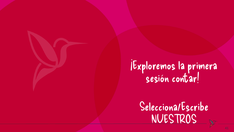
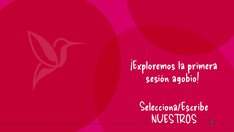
contar: contar -> agobio (186, 78)
